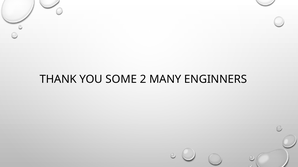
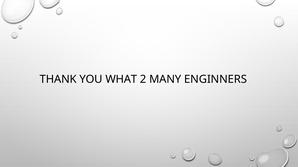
SOME: SOME -> WHAT (121, 80)
